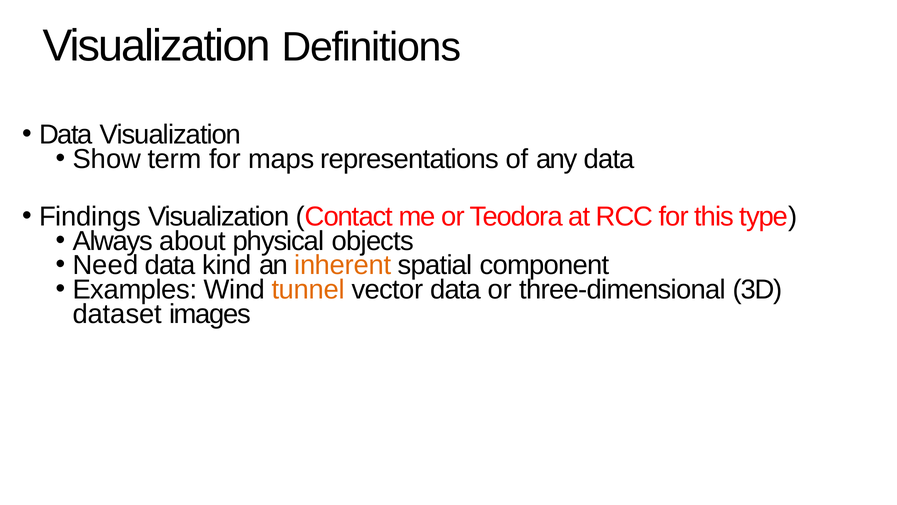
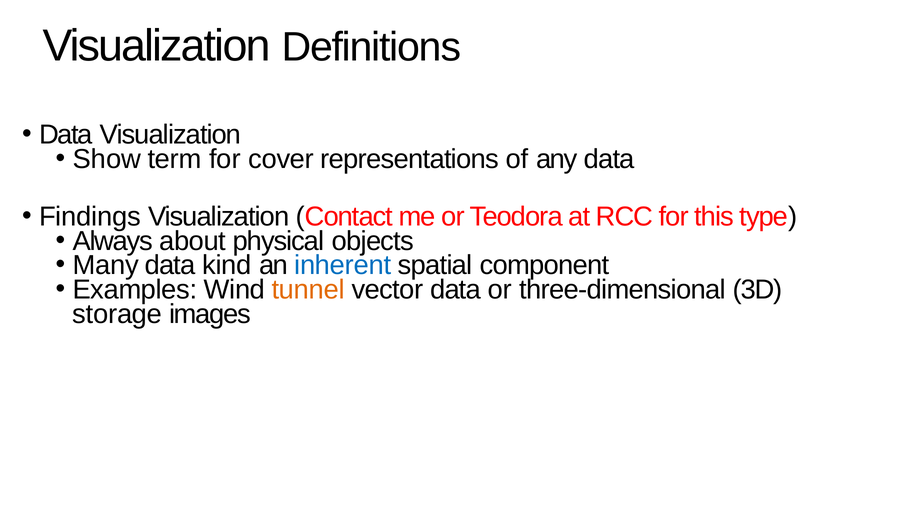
maps: maps -> cover (281, 159)
Need: Need -> Many (106, 265)
inherent colour: orange -> blue (343, 265)
dataset: dataset -> storage (117, 314)
